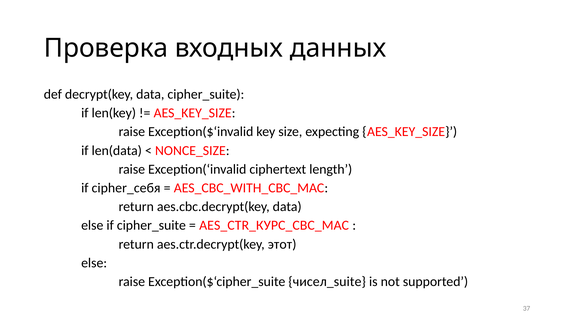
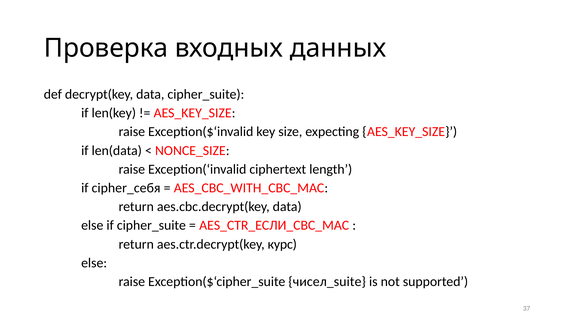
AES_CTR_КУРС_CBC_MAC: AES_CTR_КУРС_CBC_MAC -> AES_CTR_ЕСЛИ_CBC_MAC (274, 225)
этот: этот -> курс (282, 244)
